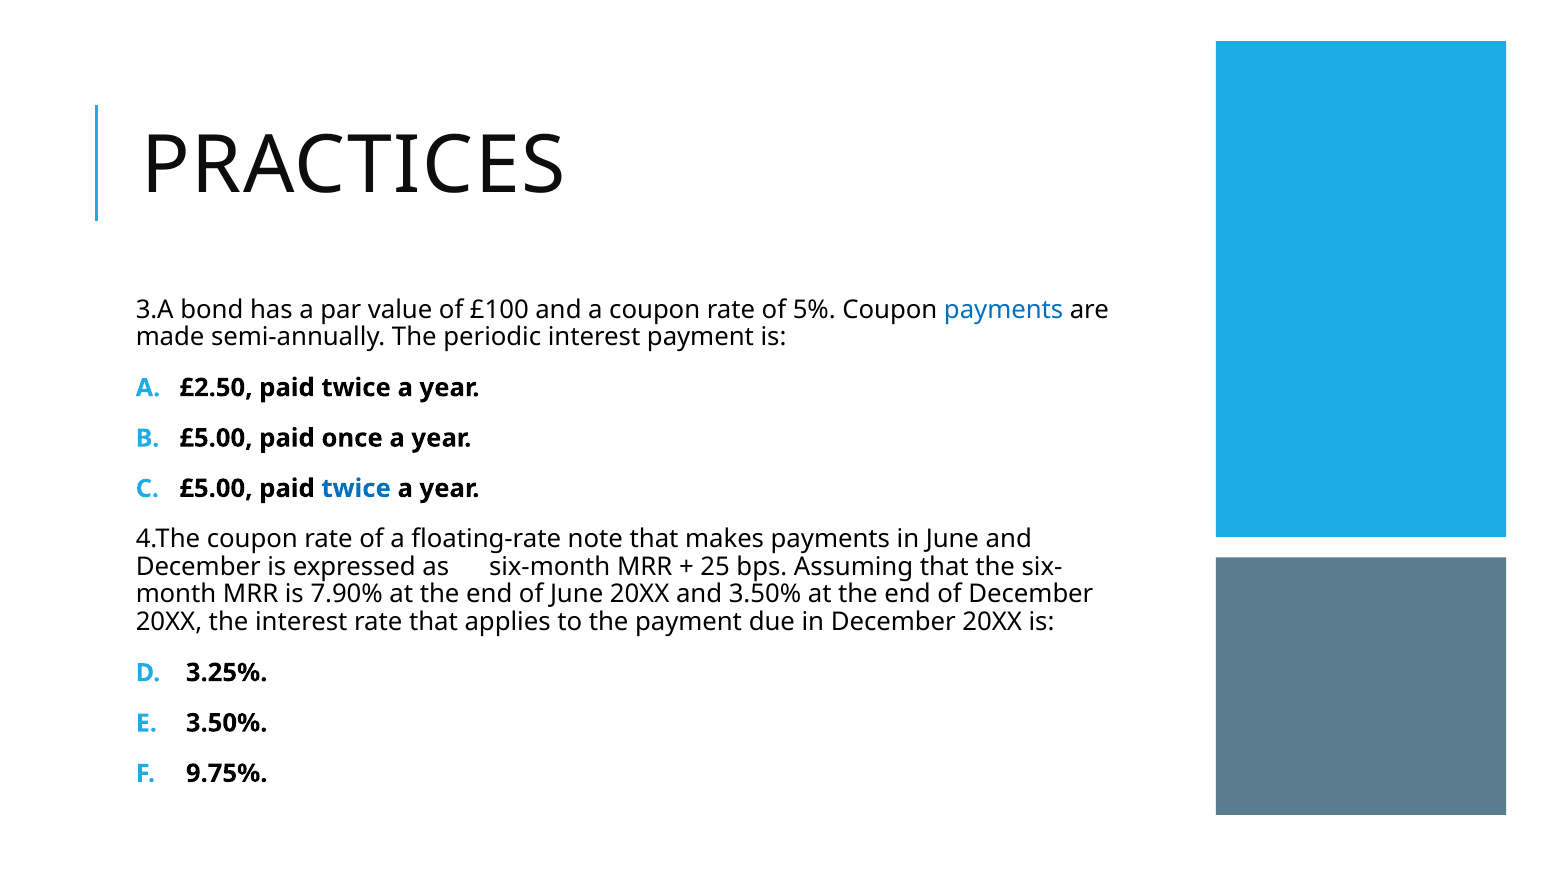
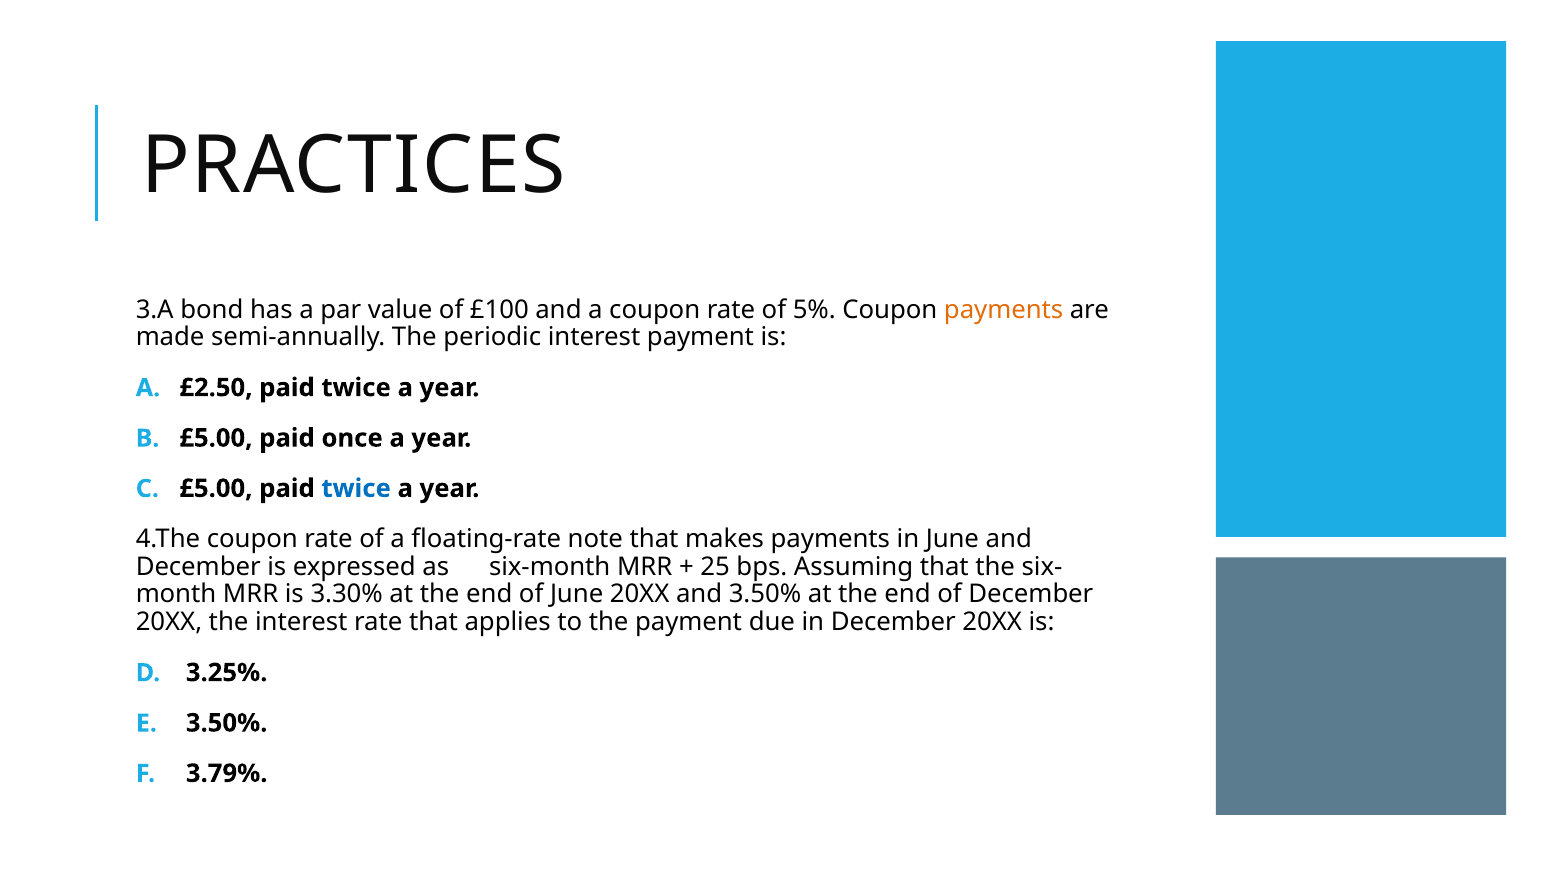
payments colour: blue -> orange (1004, 310)
7.90%: 7.90% -> 3.30% (347, 595)
9.75%: 9.75% -> 3.79% (227, 774)
